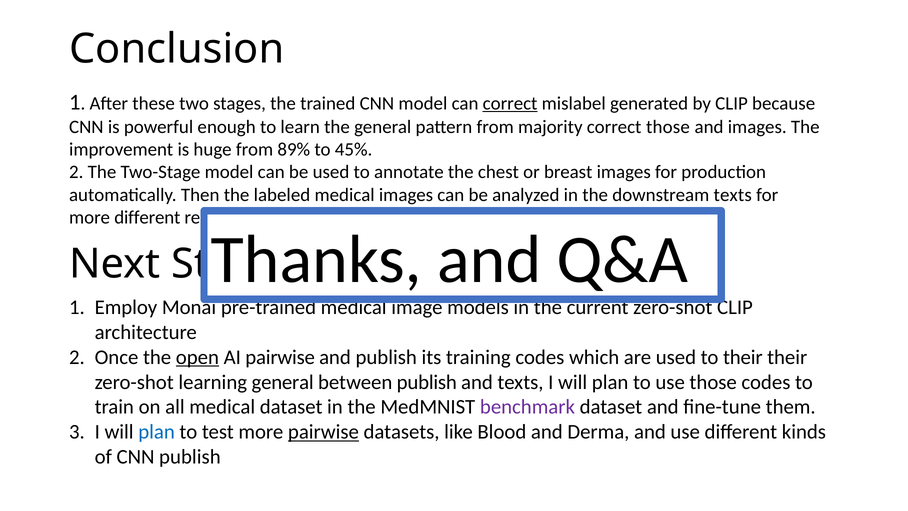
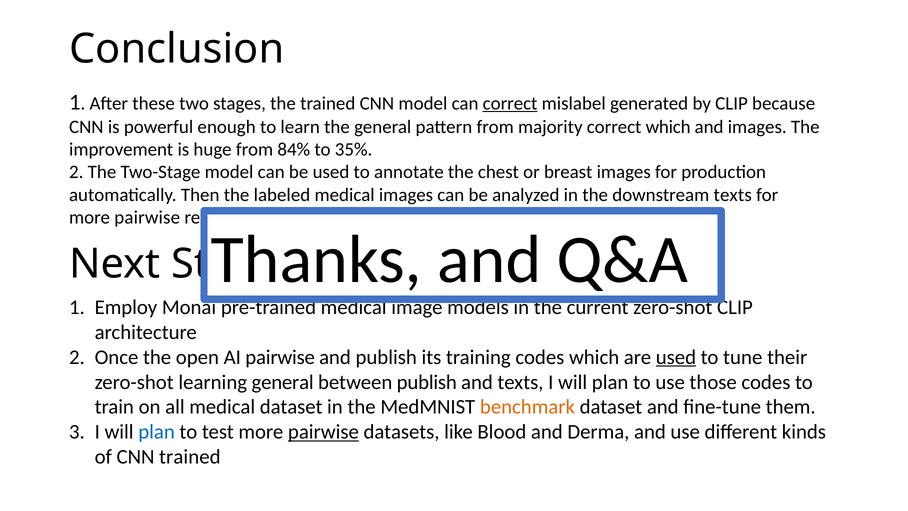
correct those: those -> which (668, 127)
89%: 89% -> 84% (294, 149)
45%: 45% -> 35% (354, 149)
different: different -> pairwise (147, 218)
open underline: present -> none (197, 357)
used underline: none -> present (676, 357)
to their: their -> tune (743, 357)
benchmark colour: purple -> orange (527, 407)
CNN publish: publish -> trained (190, 457)
